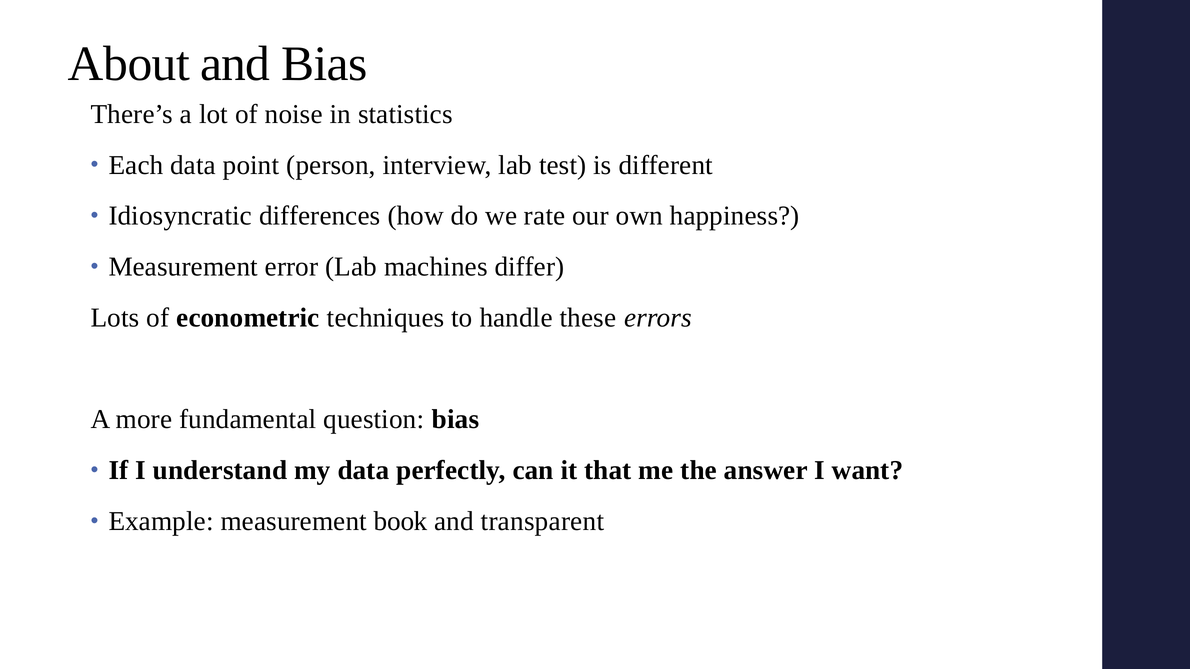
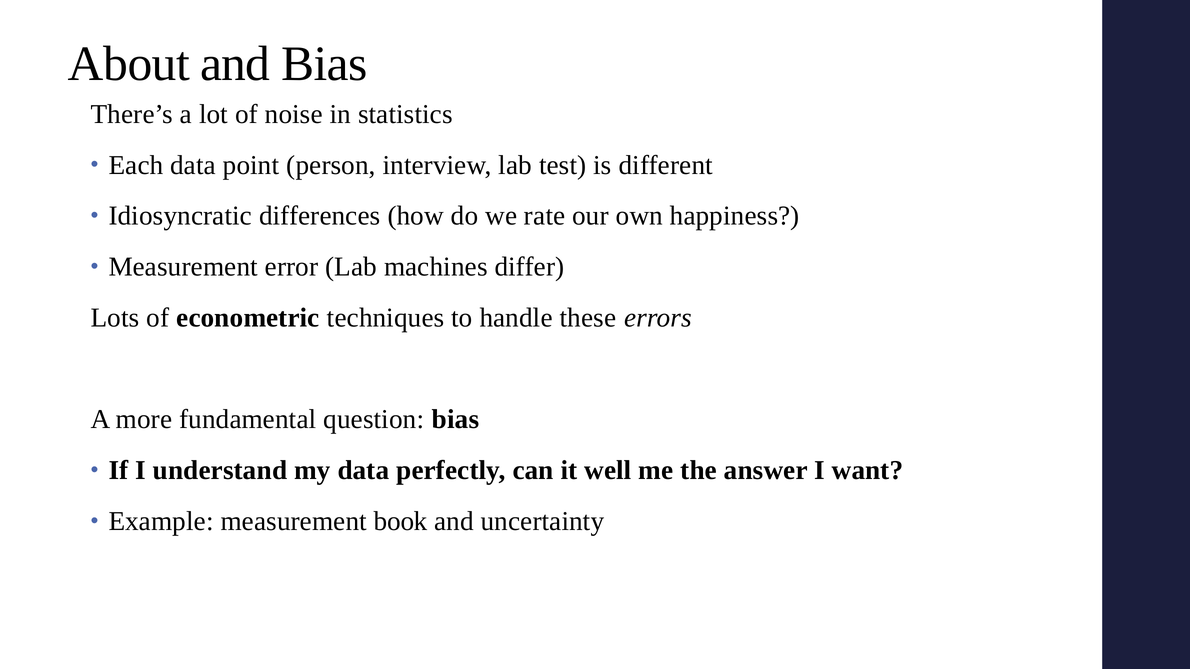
that: that -> well (608, 471)
transparent: transparent -> uncertainty (542, 522)
